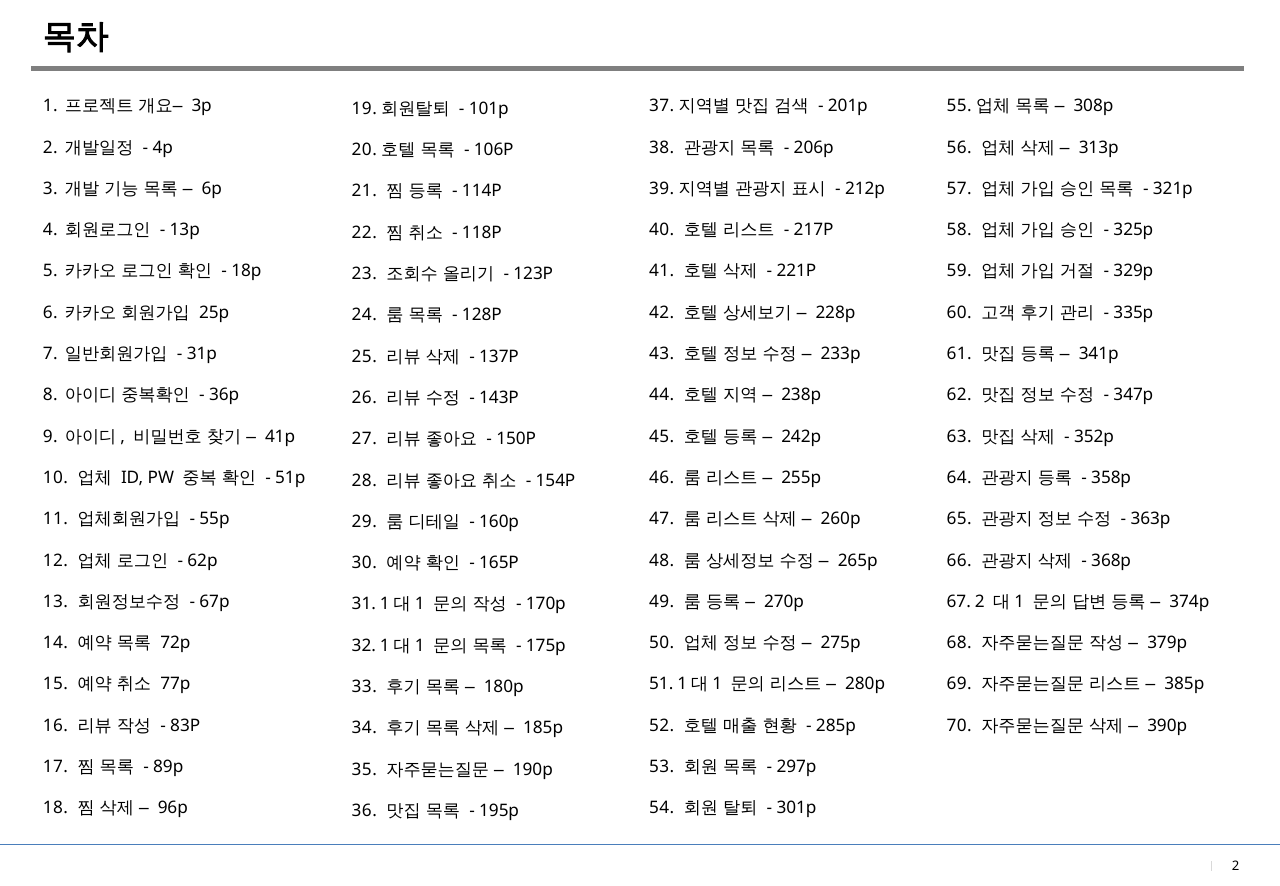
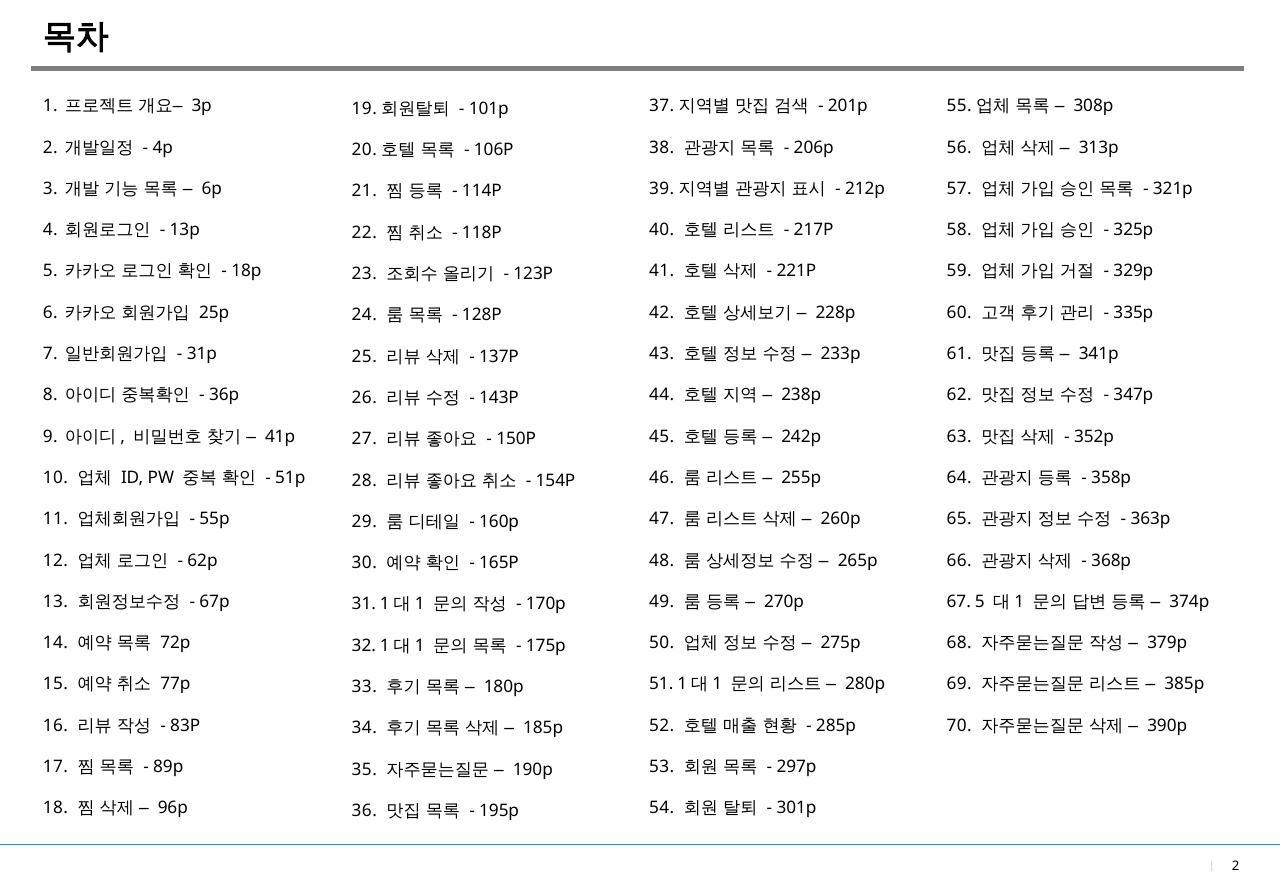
2: 2 -> 5 (980, 602)
